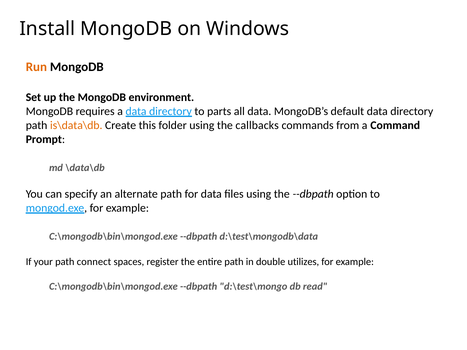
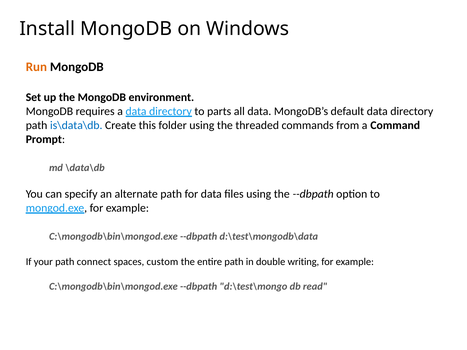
is\data\db colour: orange -> blue (76, 126)
callbacks: callbacks -> threaded (257, 126)
register: register -> custom (162, 262)
utilizes: utilizes -> writing (303, 262)
